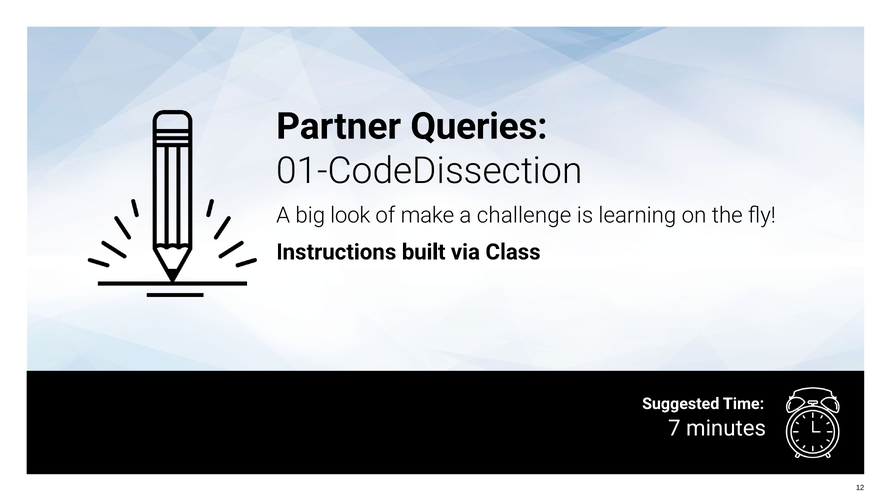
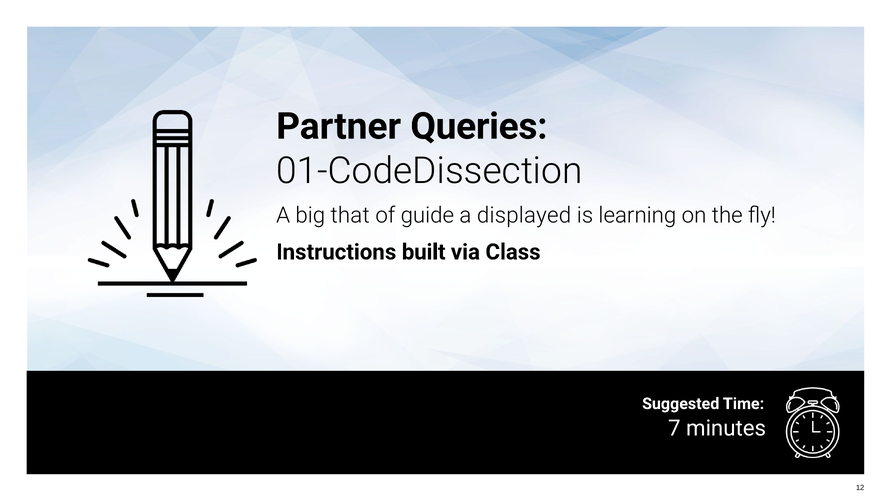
look: look -> that (350, 216)
make: make -> guide (427, 216)
challenge: challenge -> displayed (524, 216)
